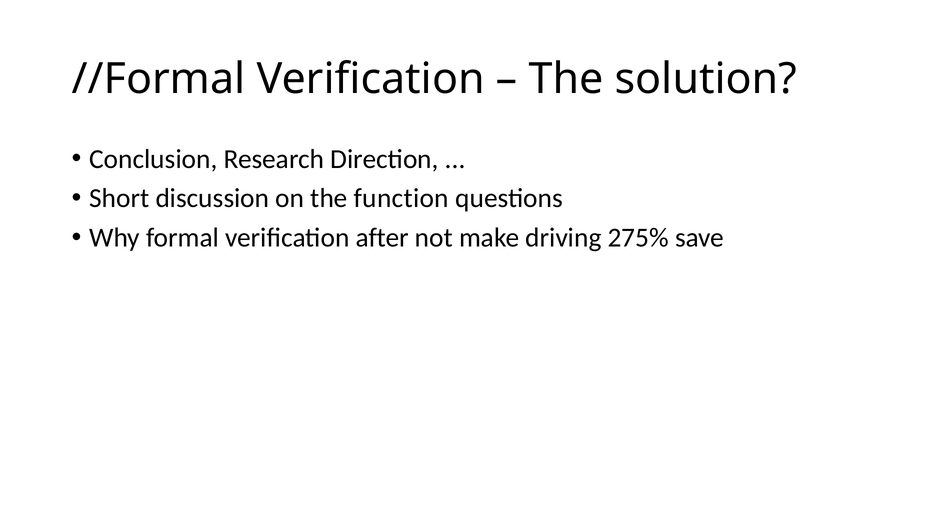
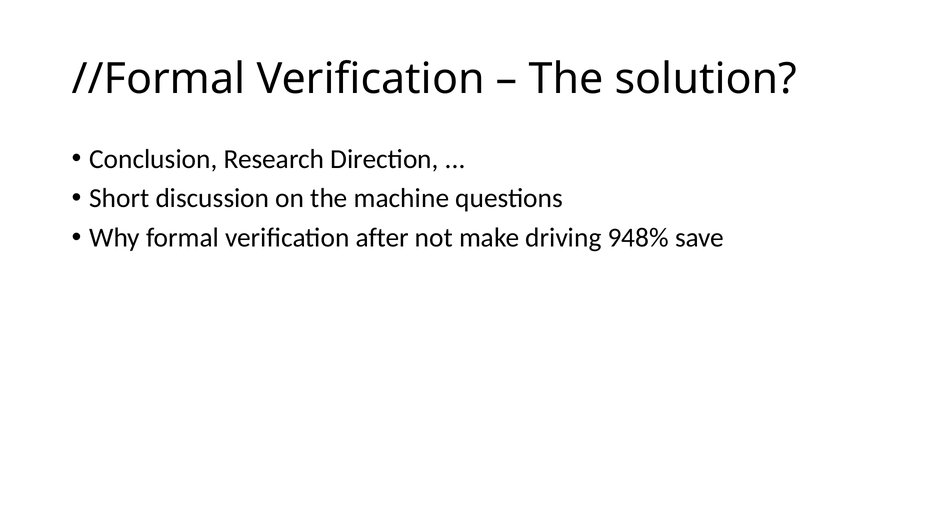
function: function -> machine (401, 198)
275%: 275% -> 948% (638, 238)
